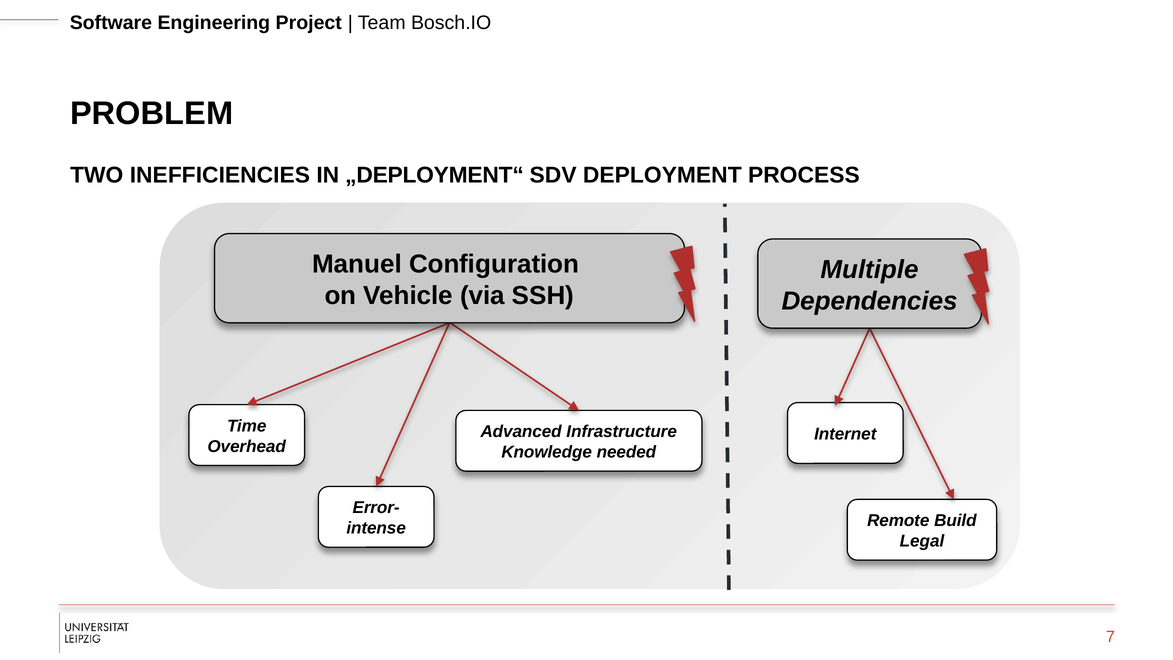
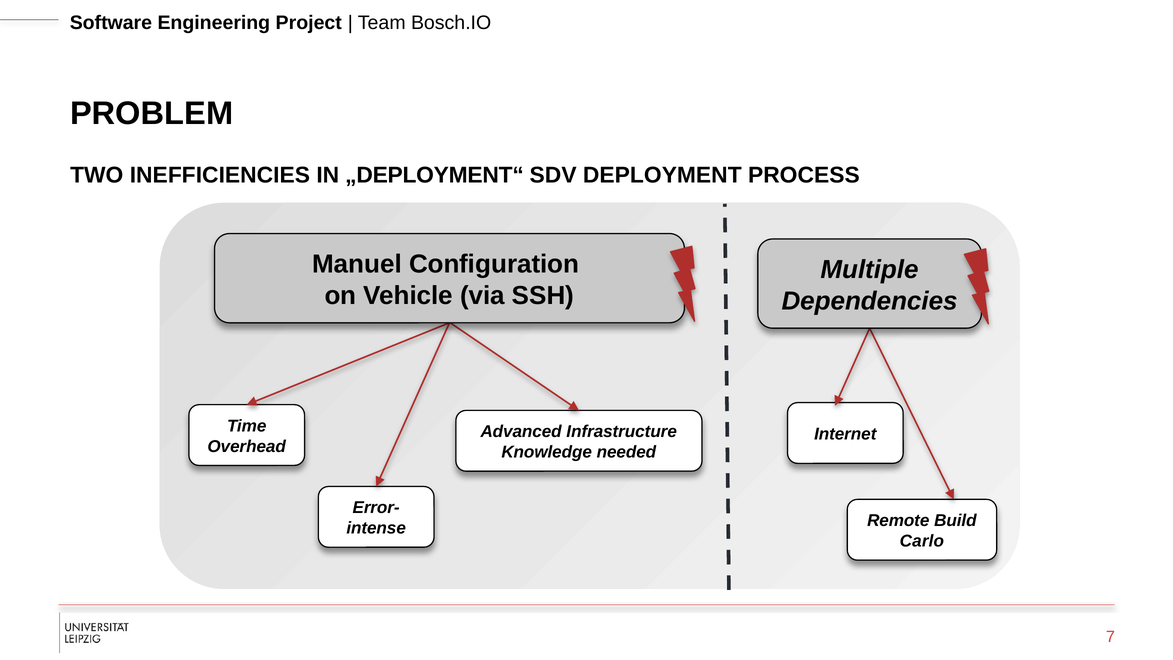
Legal: Legal -> Carlo (922, 541)
